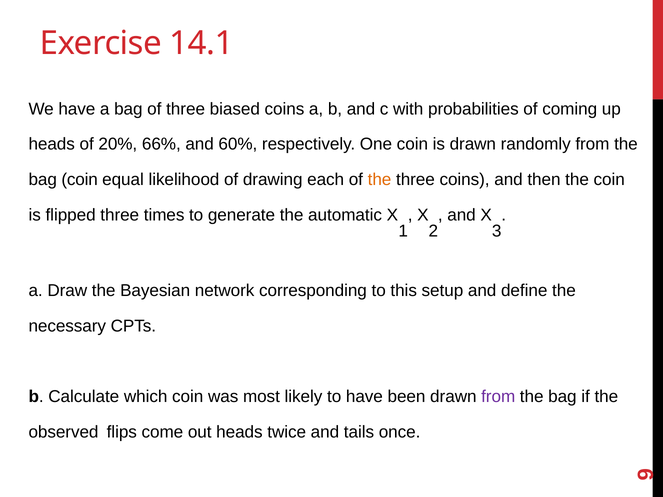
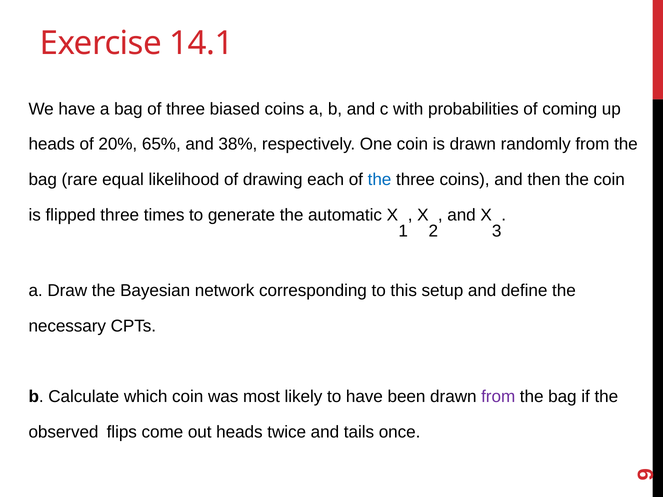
66%: 66% -> 65% (161, 144)
60%: 60% -> 38% (238, 144)
bag coin: coin -> rare (80, 180)
the colour: orange -> blue (380, 180)
